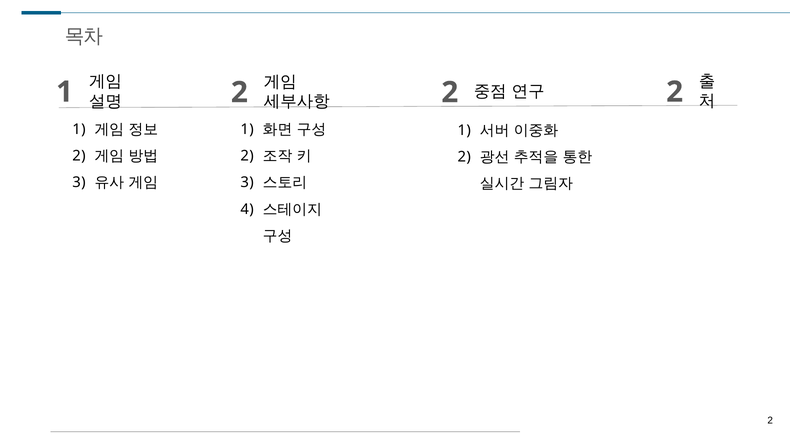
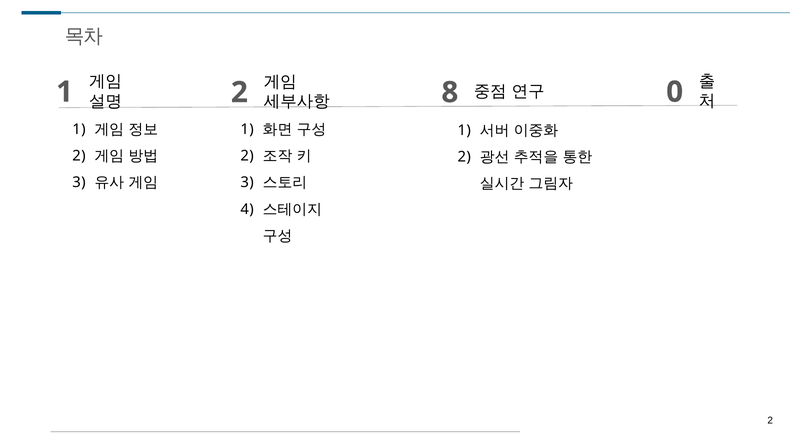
2: 2 -> 8 (450, 92)
2: 2 -> 0 (675, 92)
